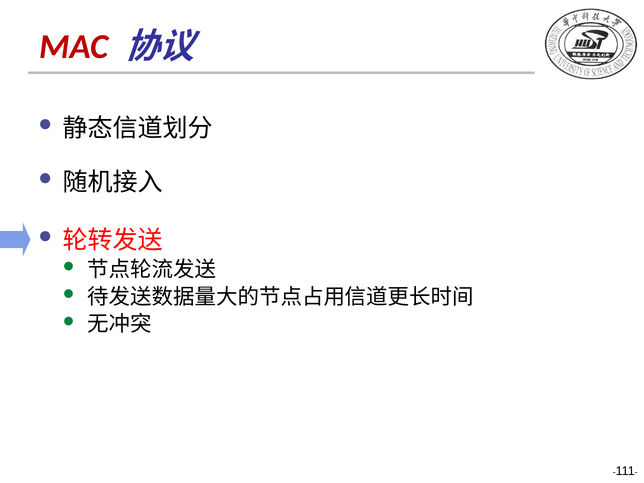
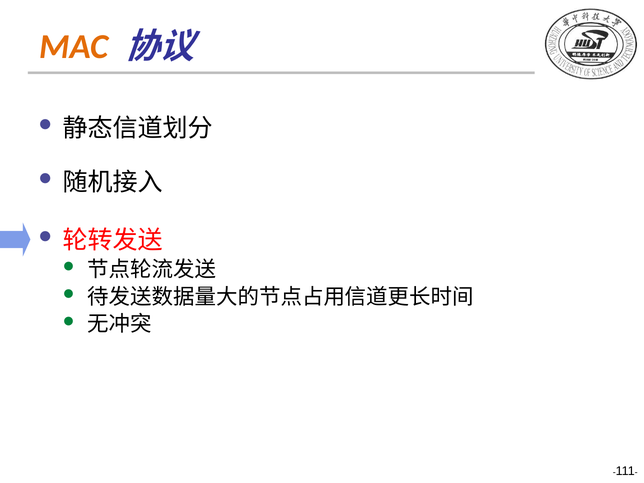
MAC colour: red -> orange (74, 47)
